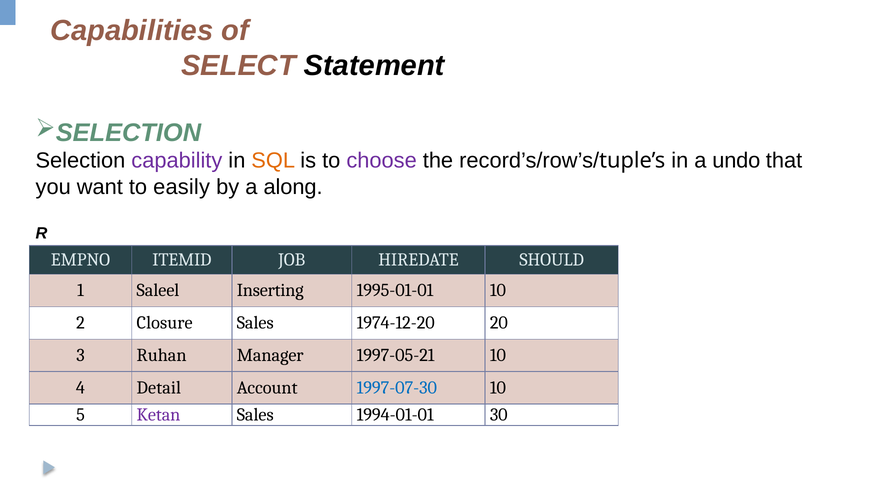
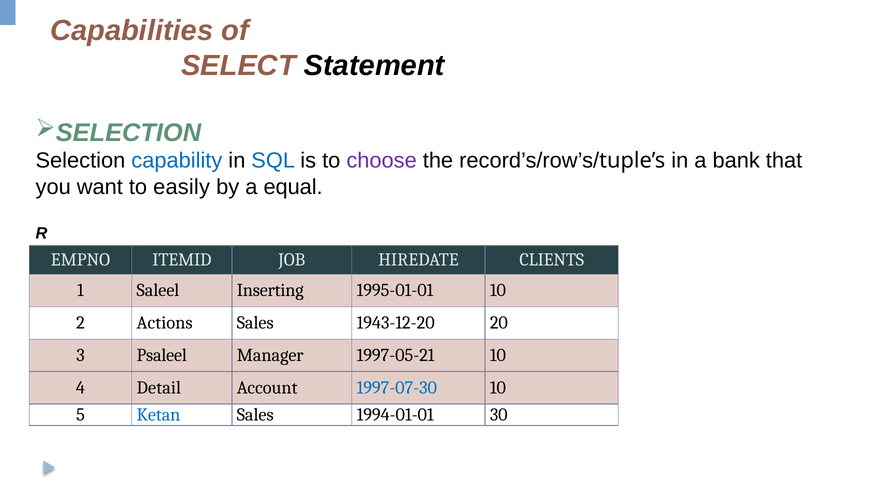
capability colour: purple -> blue (177, 161)
SQL colour: orange -> blue (273, 161)
undo: undo -> bank (736, 161)
along: along -> equal (293, 187)
SHOULD: SHOULD -> CLIENTS (552, 260)
Closure: Closure -> Actions (165, 323)
1974-12-20: 1974-12-20 -> 1943-12-20 (396, 323)
Ruhan: Ruhan -> Psaleel (162, 355)
Ketan colour: purple -> blue (159, 415)
